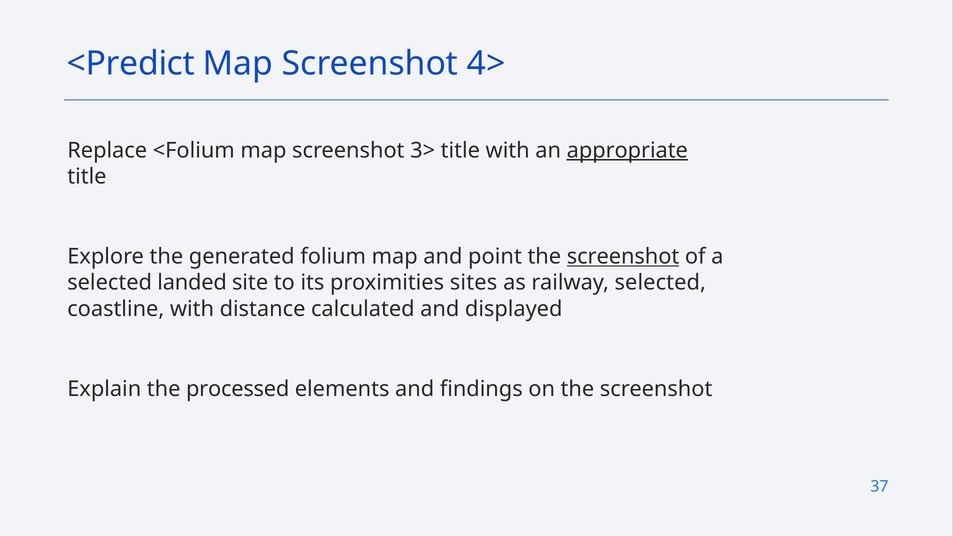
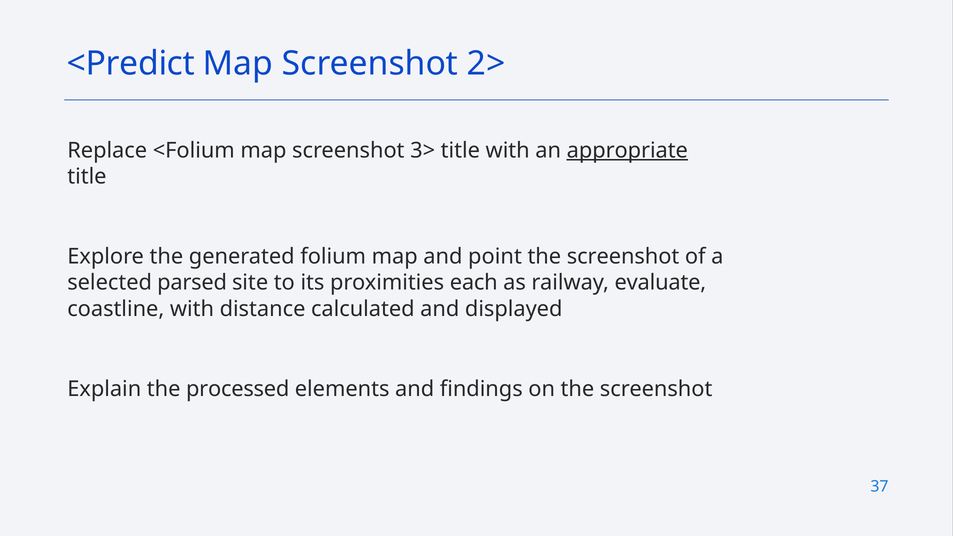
4>: 4> -> 2> (486, 64)
screenshot underline: present -> none (623, 257)
landed: landed -> parsed (192, 283)
sites: sites -> each (474, 283)
railway selected: selected -> evaluate (660, 283)
